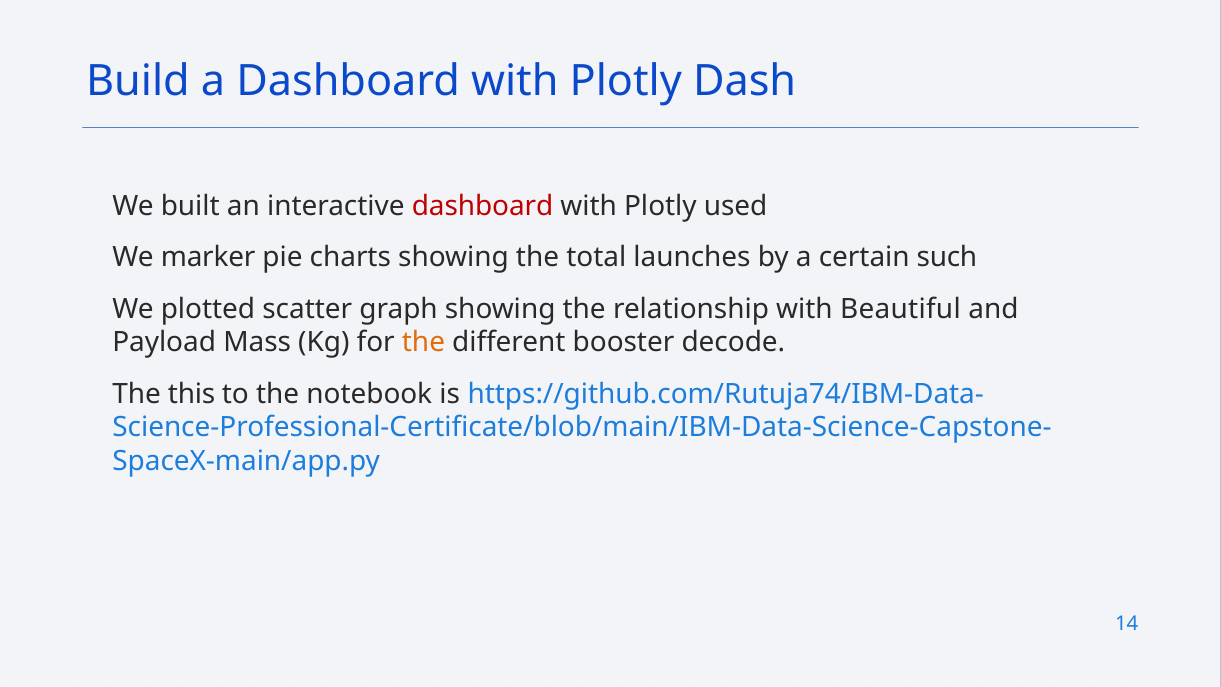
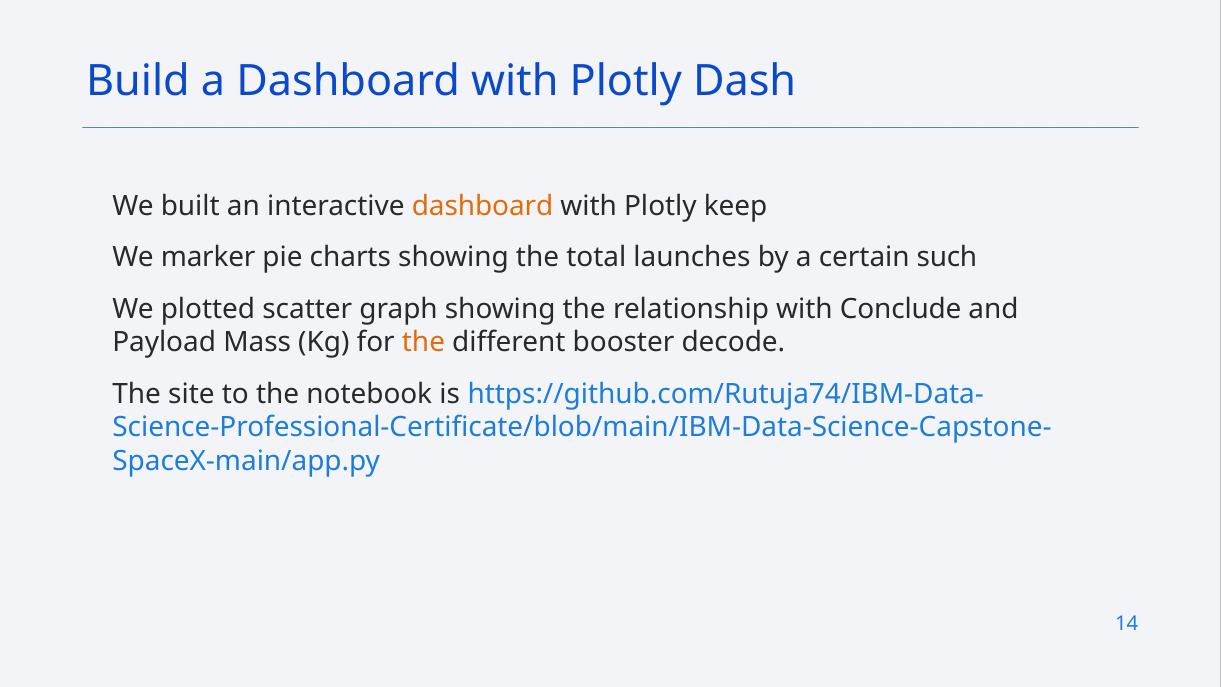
dashboard colour: red -> orange (483, 206)
used: used -> keep (736, 206)
Beautiful: Beautiful -> Conclude (901, 309)
this: this -> site (191, 394)
